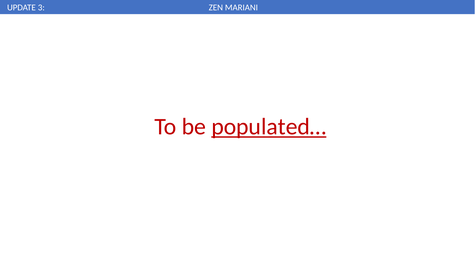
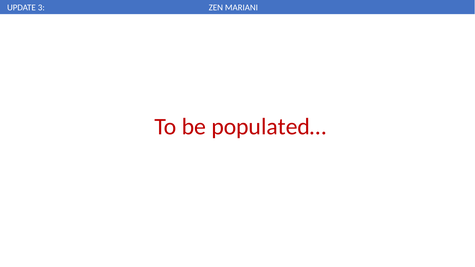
populated… underline: present -> none (269, 127)
